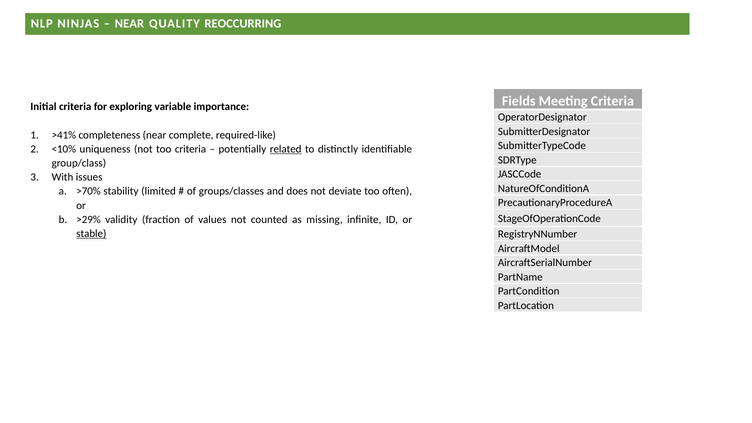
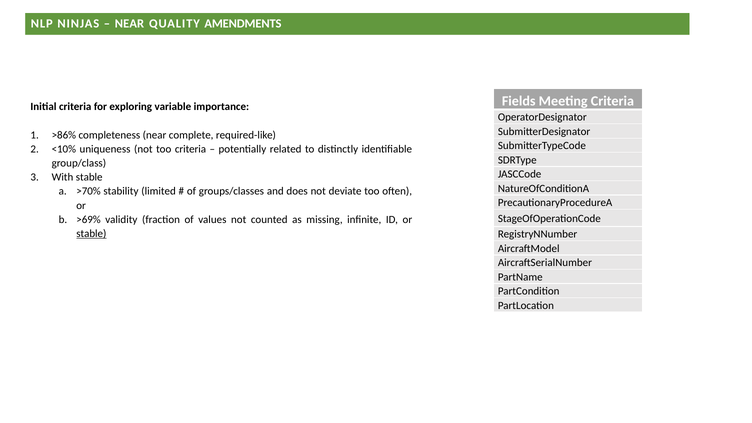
REOCCURRING: REOCCURRING -> AMENDMENTS (243, 24)
>41%: >41% -> >86% (64, 135)
related underline: present -> none (286, 149)
With issues: issues -> stable (89, 177)
>29%: >29% -> >69% (88, 219)
